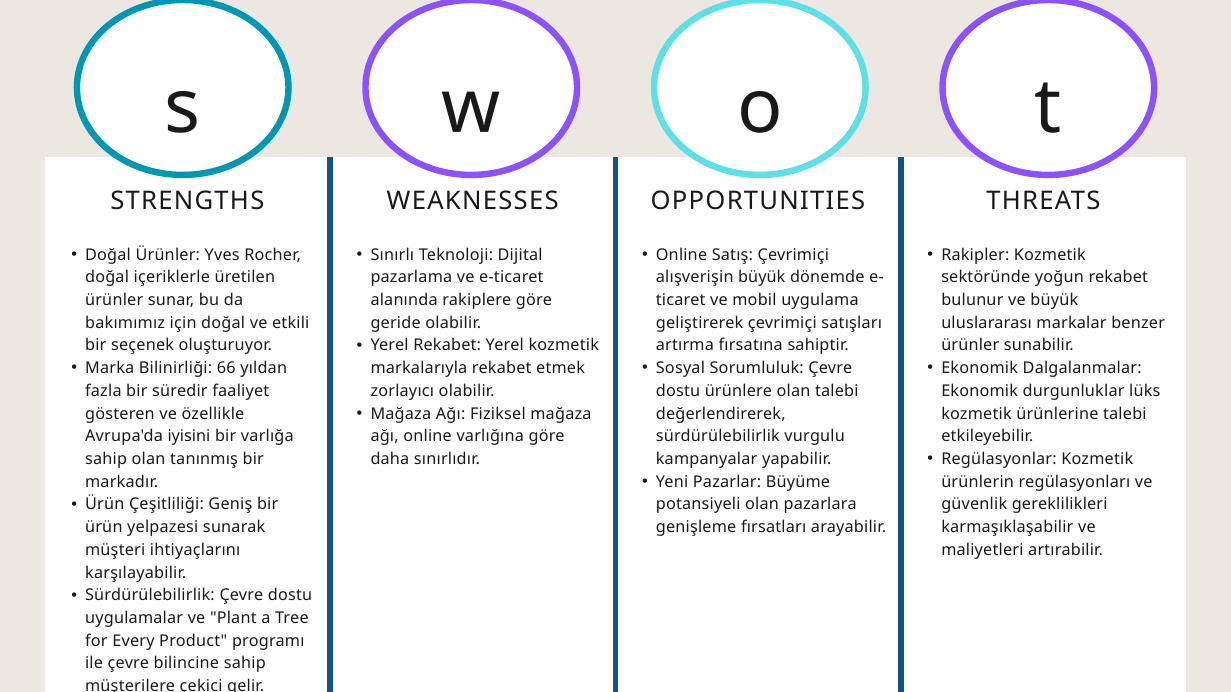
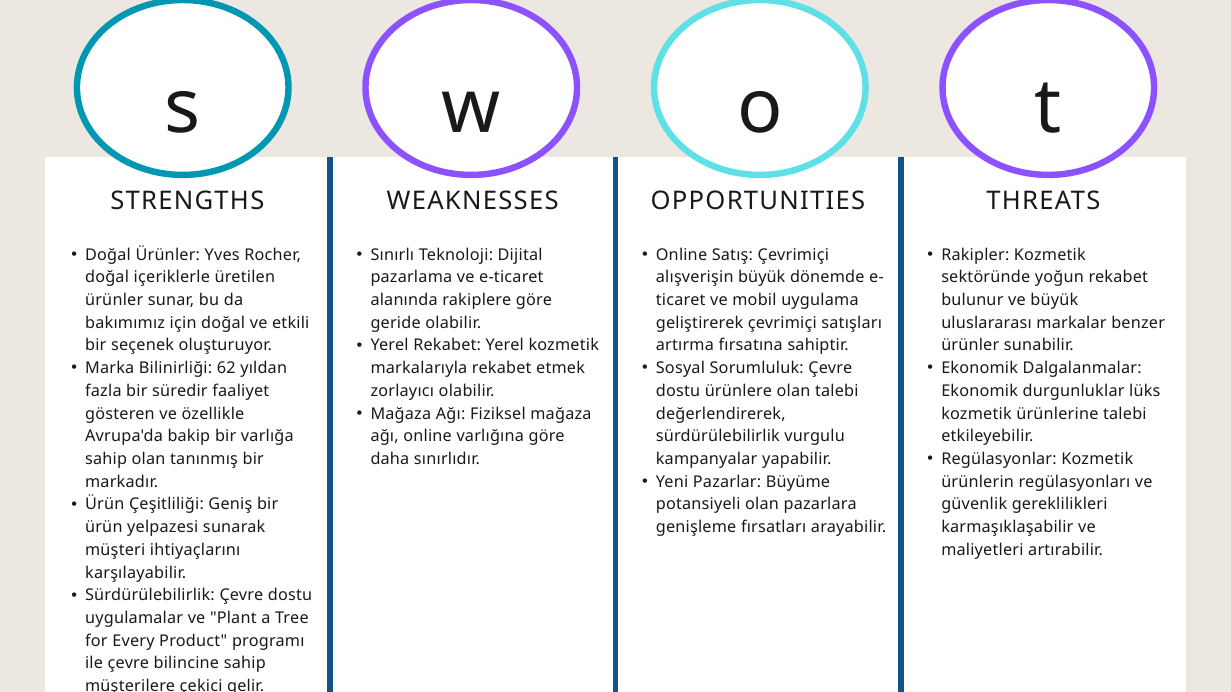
66: 66 -> 62 (226, 369)
iyisini: iyisini -> bakip (189, 437)
